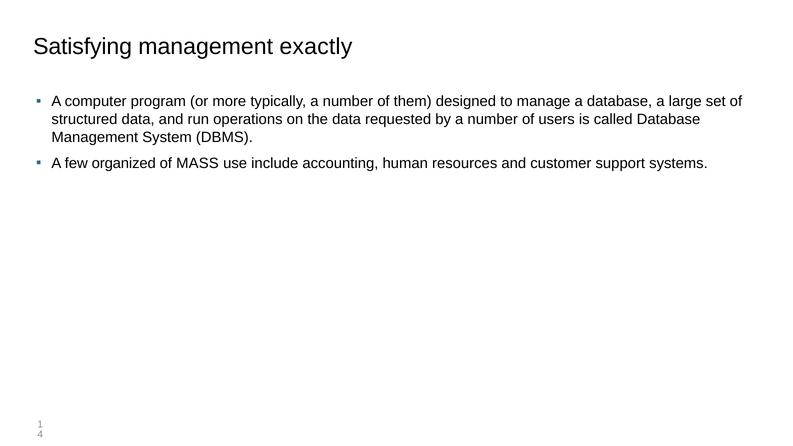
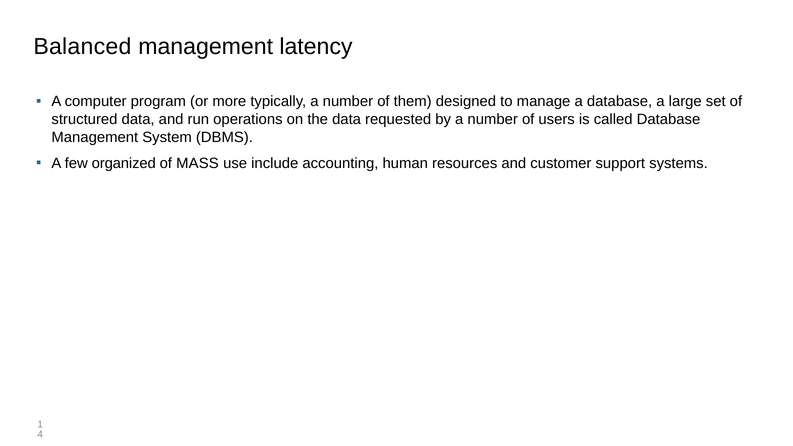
Satisfying: Satisfying -> Balanced (82, 46)
exactly: exactly -> latency (316, 46)
